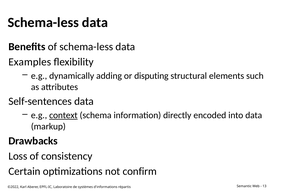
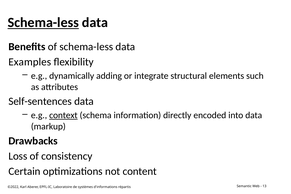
Schema-less underline: none -> present (43, 23)
disputing: disputing -> integrate (151, 76)
confirm: confirm -> content (140, 171)
